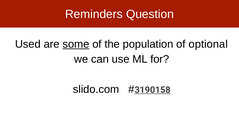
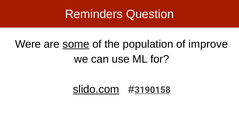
Used: Used -> Were (28, 44)
optional: optional -> improve (208, 44)
slido.com underline: none -> present (96, 90)
